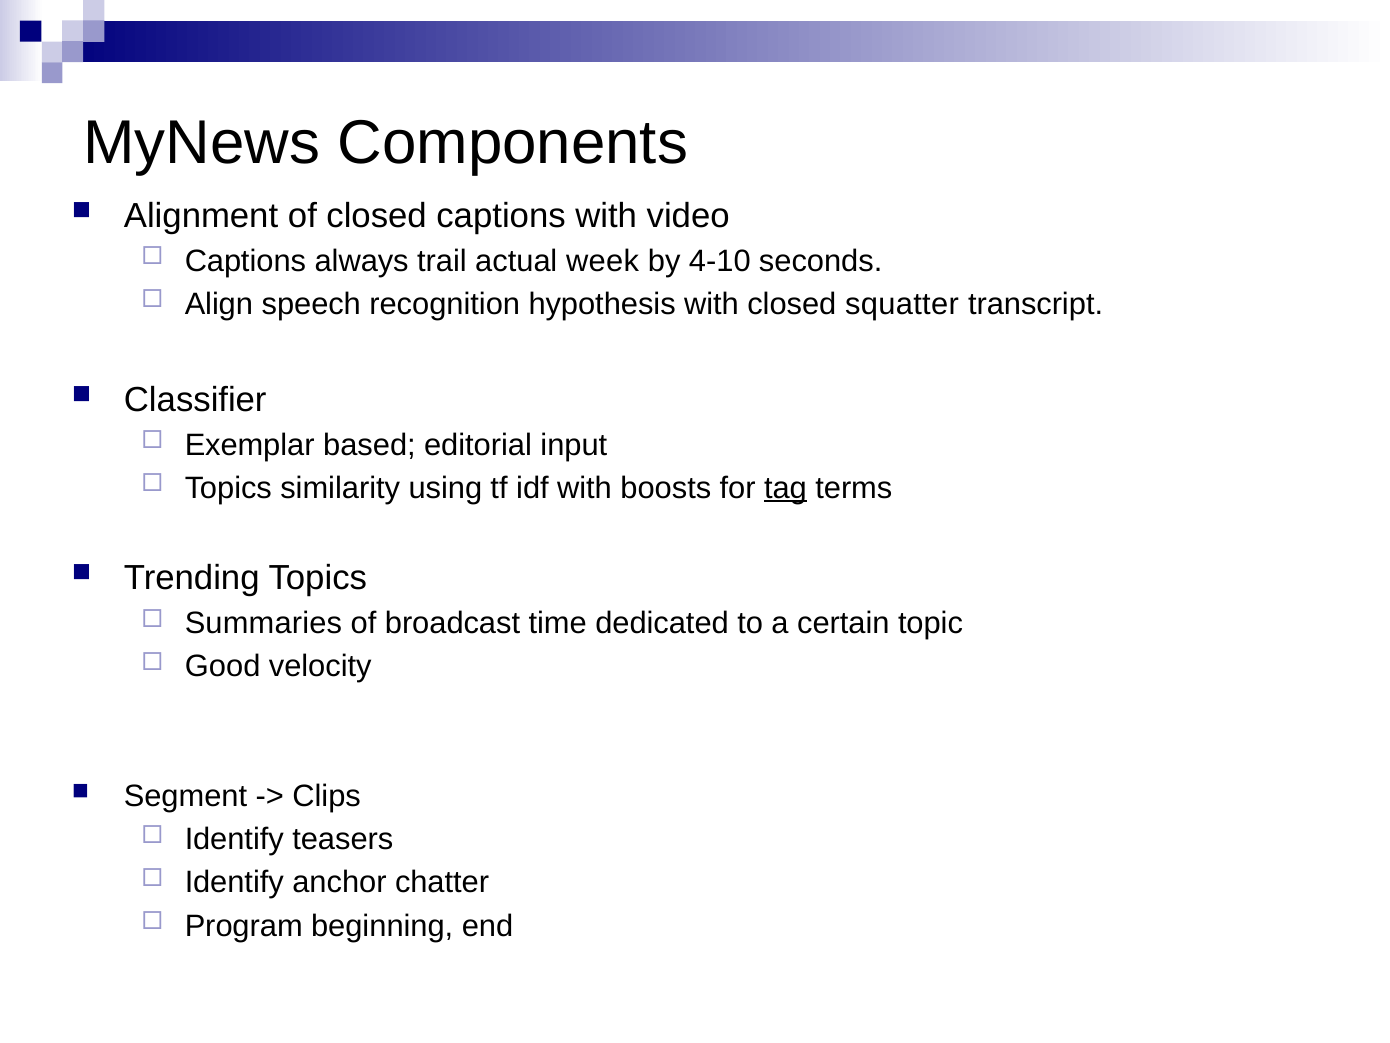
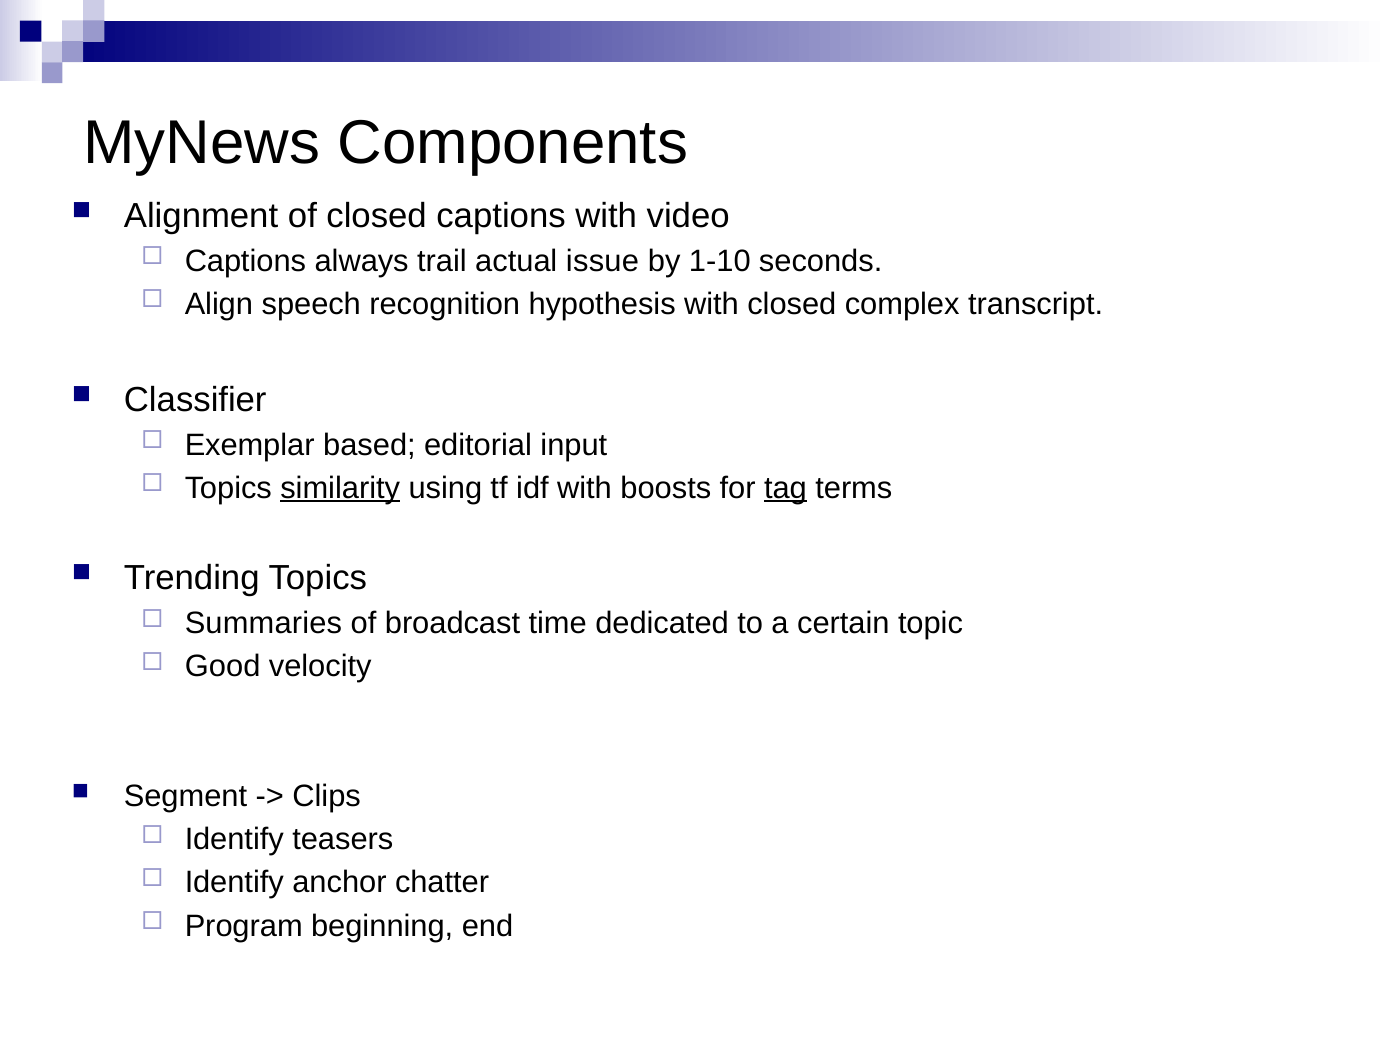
week: week -> issue (602, 261)
4-10: 4-10 -> 1-10 (720, 261)
squatter: squatter -> complex (902, 304)
similarity underline: none -> present (340, 488)
